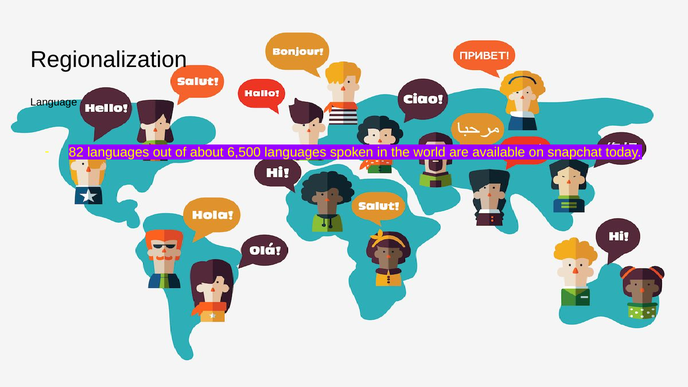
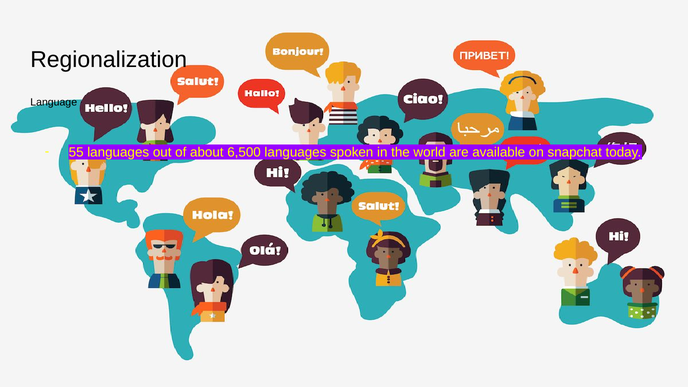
82: 82 -> 55 (76, 152)
